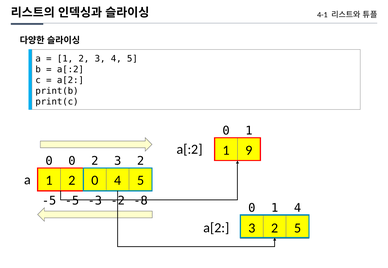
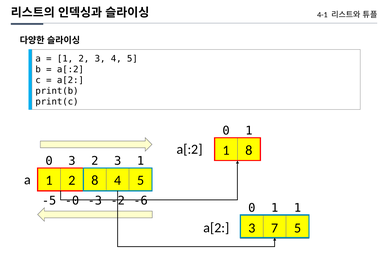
1 9: 9 -> 8 (249, 151)
0 0: 0 -> 3 (72, 161)
2 3 2: 2 -> 1 (141, 161)
2 0: 0 -> 8 (95, 181)
-5 -5: -5 -> -0 (72, 201)
-8: -8 -> -6 (141, 201)
1 4: 4 -> 1 (298, 208)
2: 2 -> 7 (275, 228)
